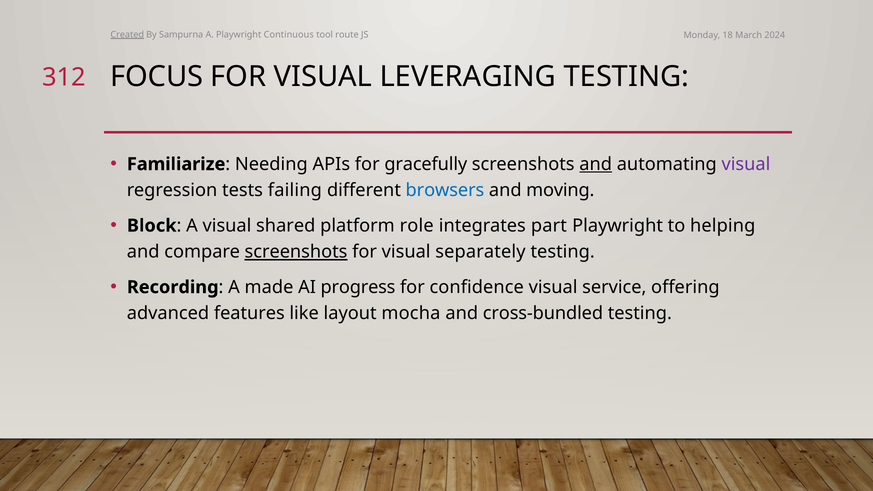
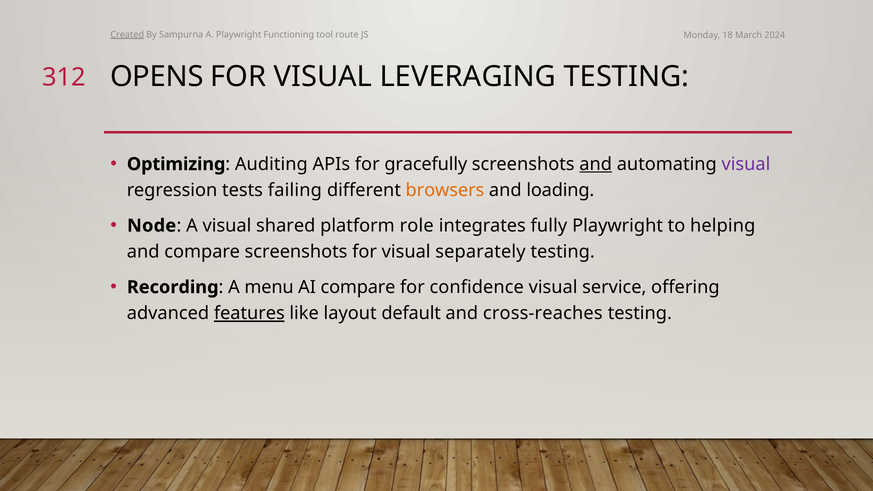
Continuous: Continuous -> Functioning (289, 35)
FOCUS: FOCUS -> OPENS (157, 76)
Familiarize: Familiarize -> Optimizing (176, 164)
Needing: Needing -> Auditing (271, 164)
browsers colour: blue -> orange (445, 190)
moving: moving -> loading (560, 190)
Block: Block -> Node (152, 226)
part: part -> fully (549, 226)
screenshots underline: present -> none (296, 252)
made: made -> menu (269, 287)
AI progress: progress -> compare (358, 287)
features underline: none -> present (249, 313)
mocha: mocha -> default (411, 313)
cross-bundled: cross-bundled -> cross-reaches (543, 313)
